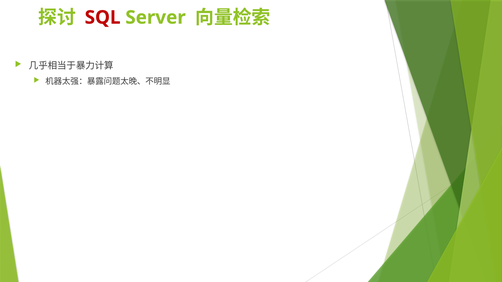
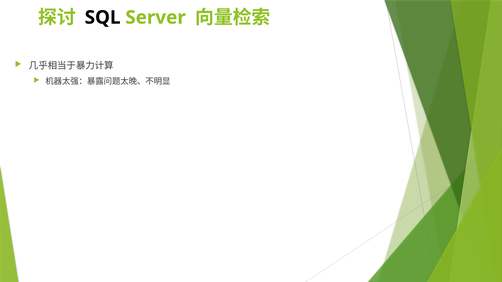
SQL colour: red -> black (103, 17)
